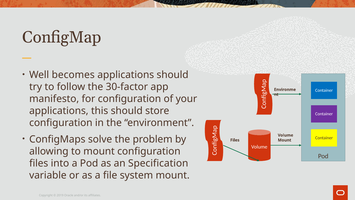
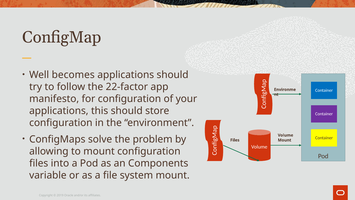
30-factor: 30-factor -> 22-factor (127, 87)
Specification: Specification -> Components (158, 163)
